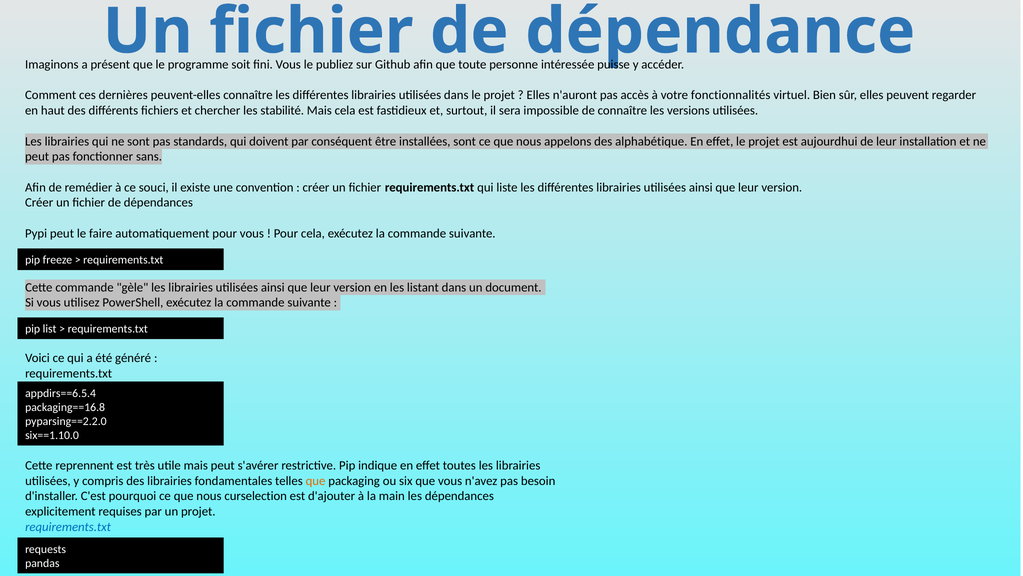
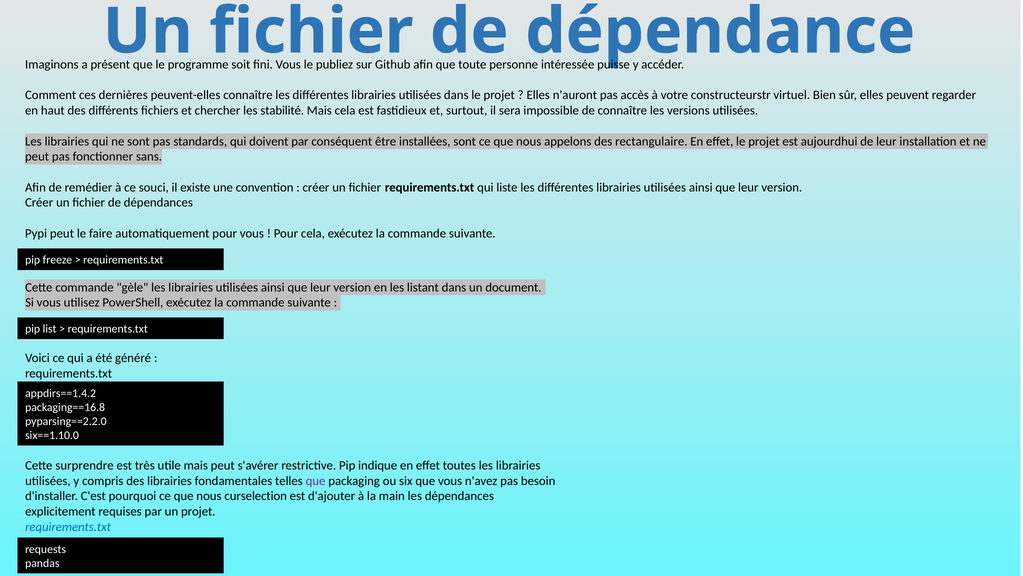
fonctionnalités: fonctionnalités -> constructeurstr (731, 95)
alphabétique: alphabétique -> rectangulaire (651, 141)
appdirs==6.5.4: appdirs==6.5.4 -> appdirs==1.4.2 (61, 393)
reprennent: reprennent -> surprendre (85, 465)
que colour: orange -> purple (316, 480)
